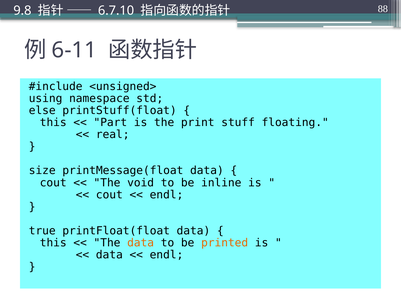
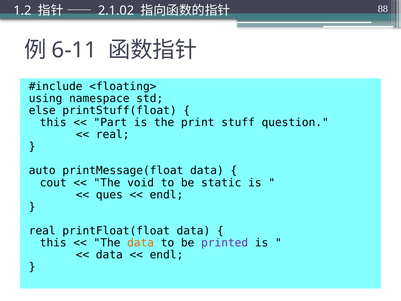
9.8: 9.8 -> 1.2 (22, 11)
6.7.10: 6.7.10 -> 2.1.02 (116, 11)
<unsigned>: <unsigned> -> <floating> (123, 86)
floating: floating -> question (295, 122)
size: size -> auto (42, 170)
inline: inline -> static (221, 183)
cout: cout -> ques (109, 195)
true: true -> real (42, 231)
printed colour: orange -> purple (225, 243)
